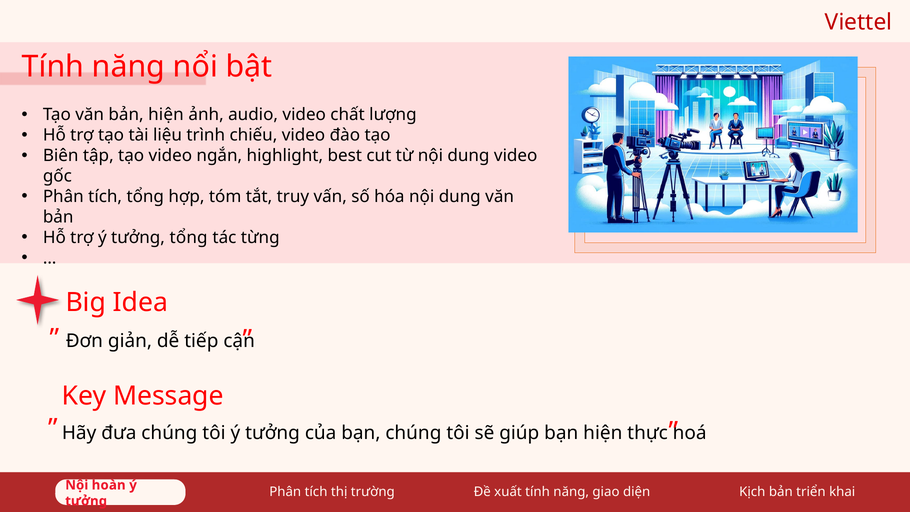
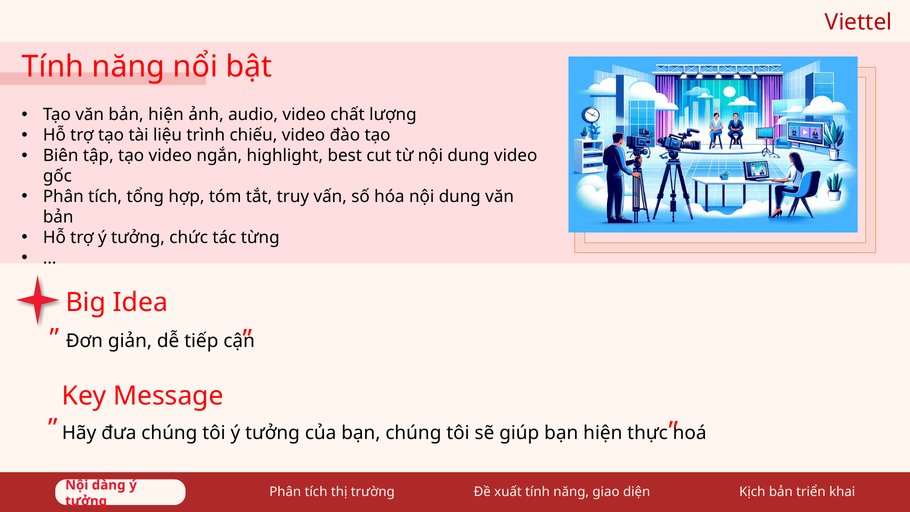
tưởng tổng: tổng -> chức (189, 238)
hoàn: hoàn -> dàng (109, 485)
